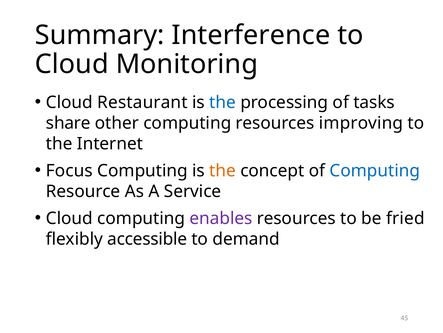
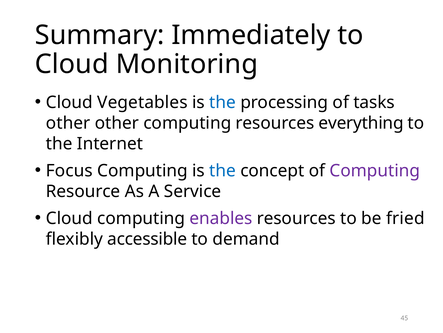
Interference: Interference -> Immediately (251, 35)
Restaurant: Restaurant -> Vegetables (142, 102)
share: share -> other (68, 123)
improving: improving -> everything (361, 123)
the colour: orange -> blue (223, 170)
Computing colour: blue -> purple (375, 170)
